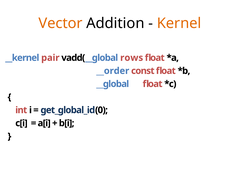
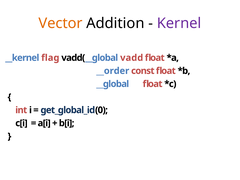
Kernel colour: orange -> purple (179, 23)
pair: pair -> flag (50, 58)
rows: rows -> vadd (132, 58)
